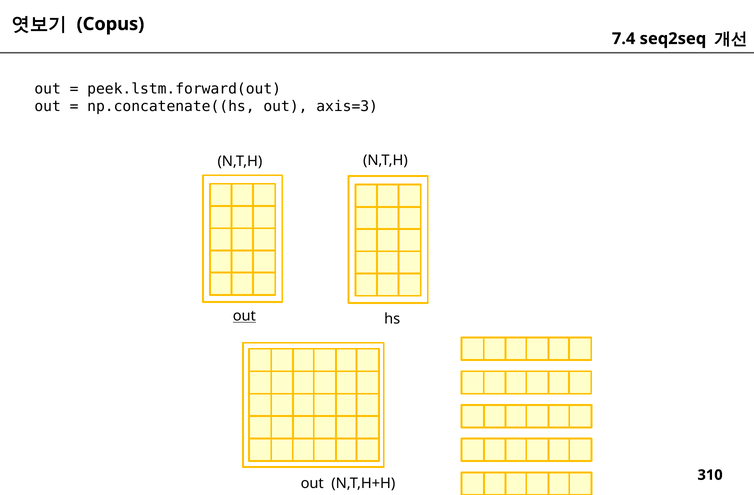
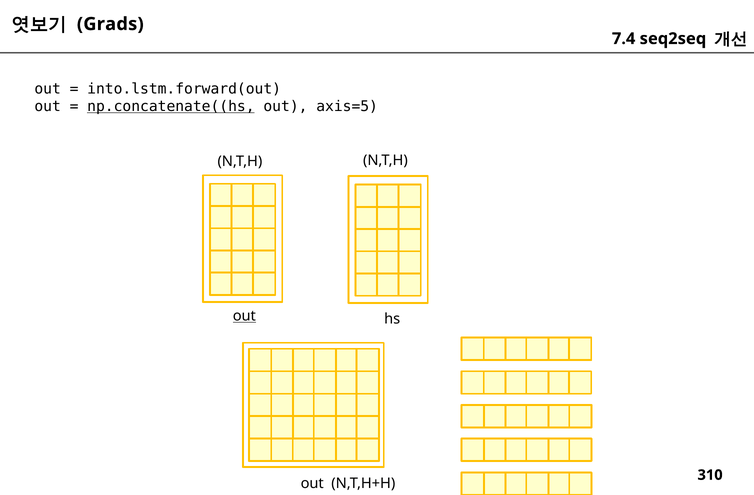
Copus: Copus -> Grads (110, 24)
peek.lstm.forward(out: peek.lstm.forward(out -> into.lstm.forward(out (184, 89)
np.concatenate((hs underline: none -> present (171, 106)
axis=3: axis=3 -> axis=5 (347, 106)
